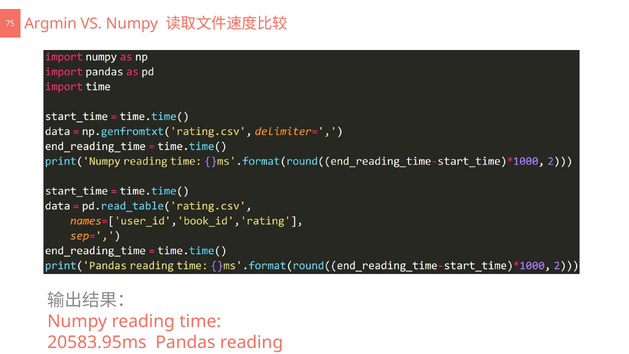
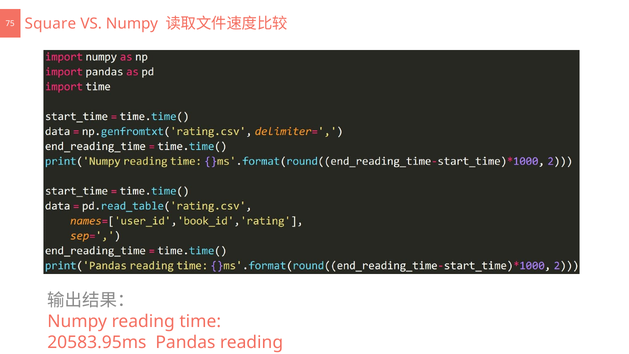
Argmin: Argmin -> Square (50, 24)
